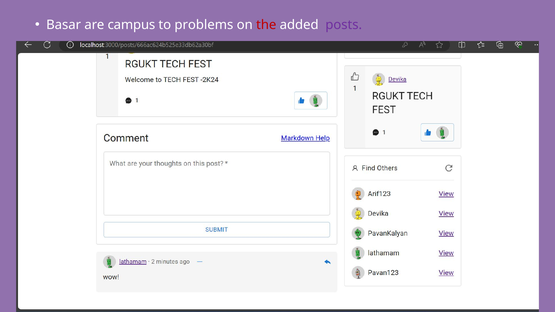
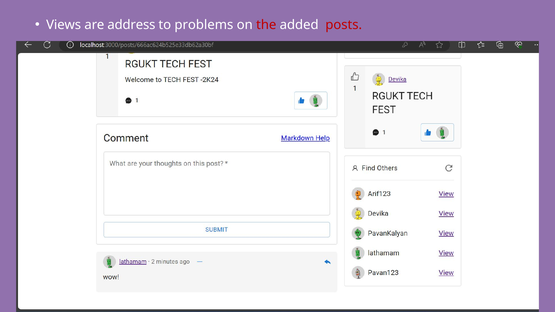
Basar: Basar -> Views (64, 25)
campus: campus -> address (131, 25)
posts colour: purple -> red (344, 25)
